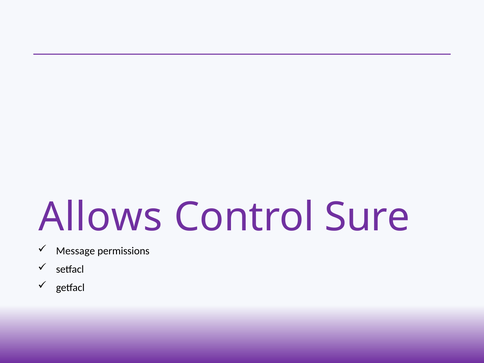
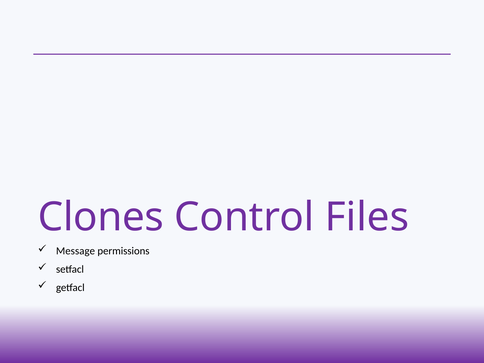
Allows: Allows -> Clones (101, 217)
Sure: Sure -> Files (367, 217)
